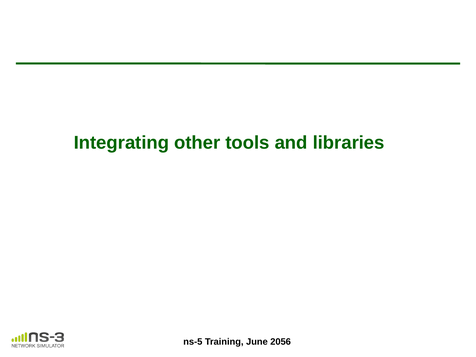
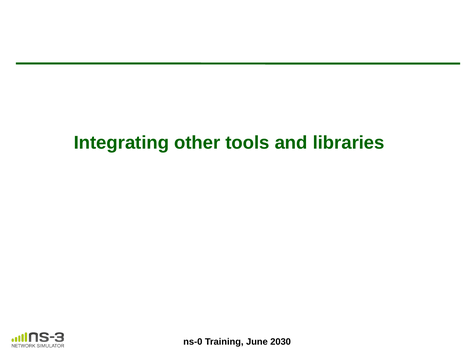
ns-5: ns-5 -> ns-0 (193, 342)
2056: 2056 -> 2030 (281, 342)
